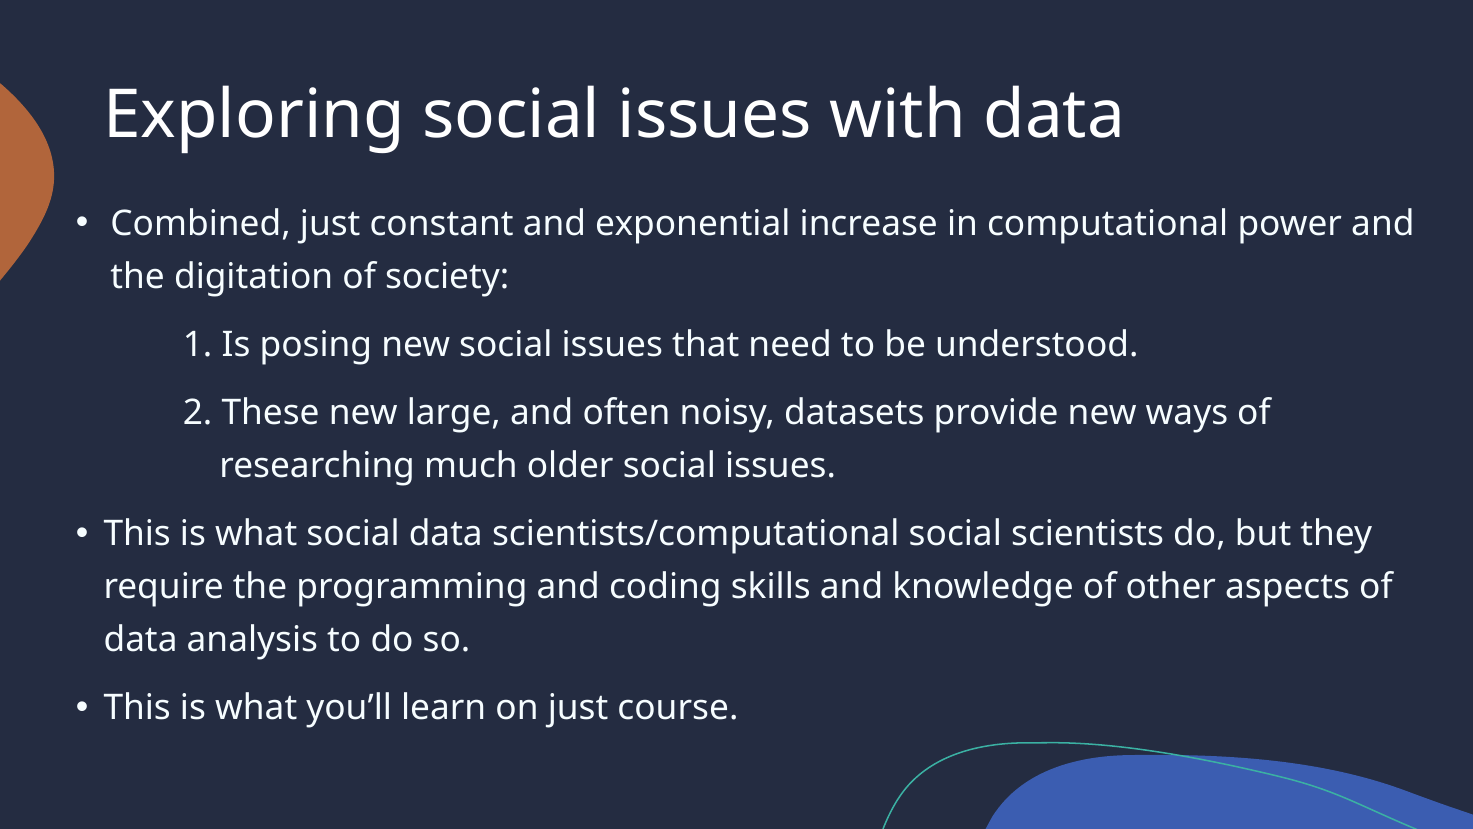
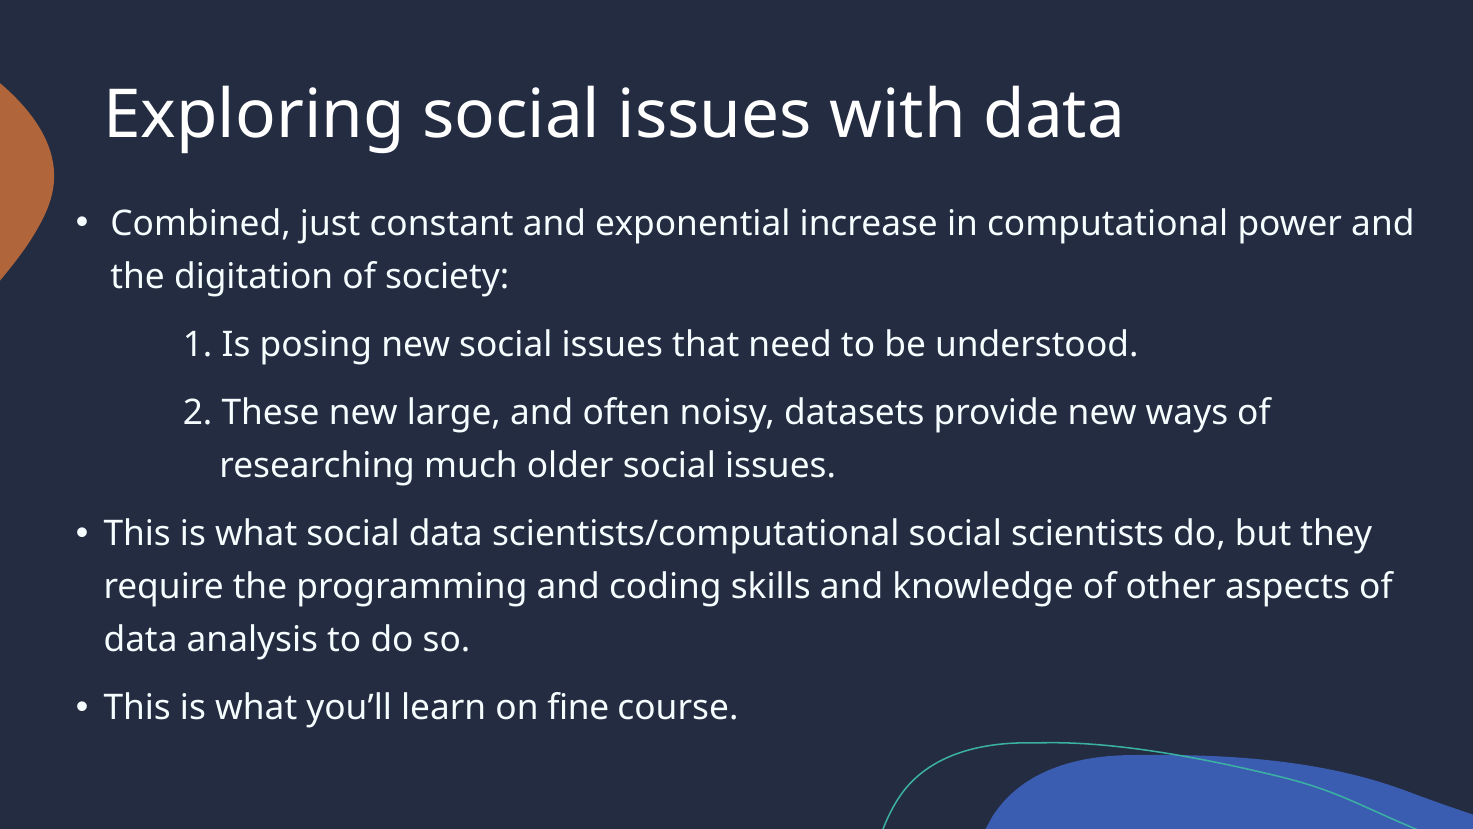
on just: just -> fine (578, 708)
